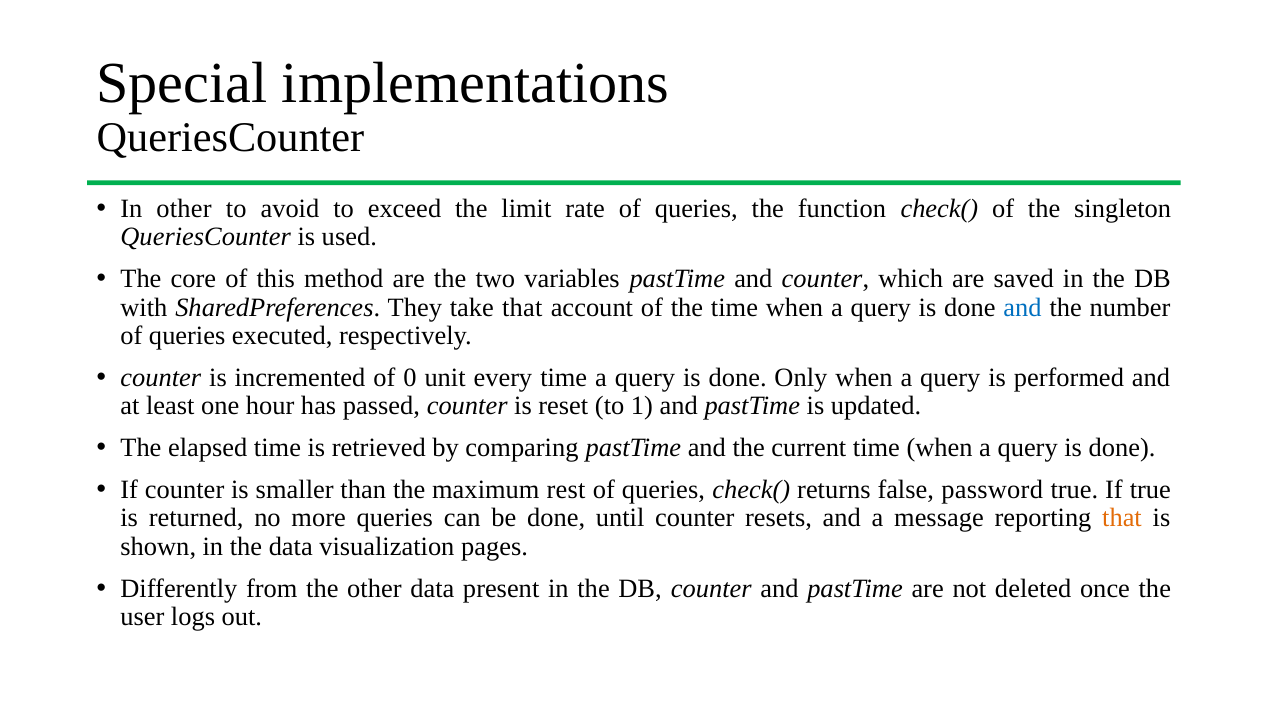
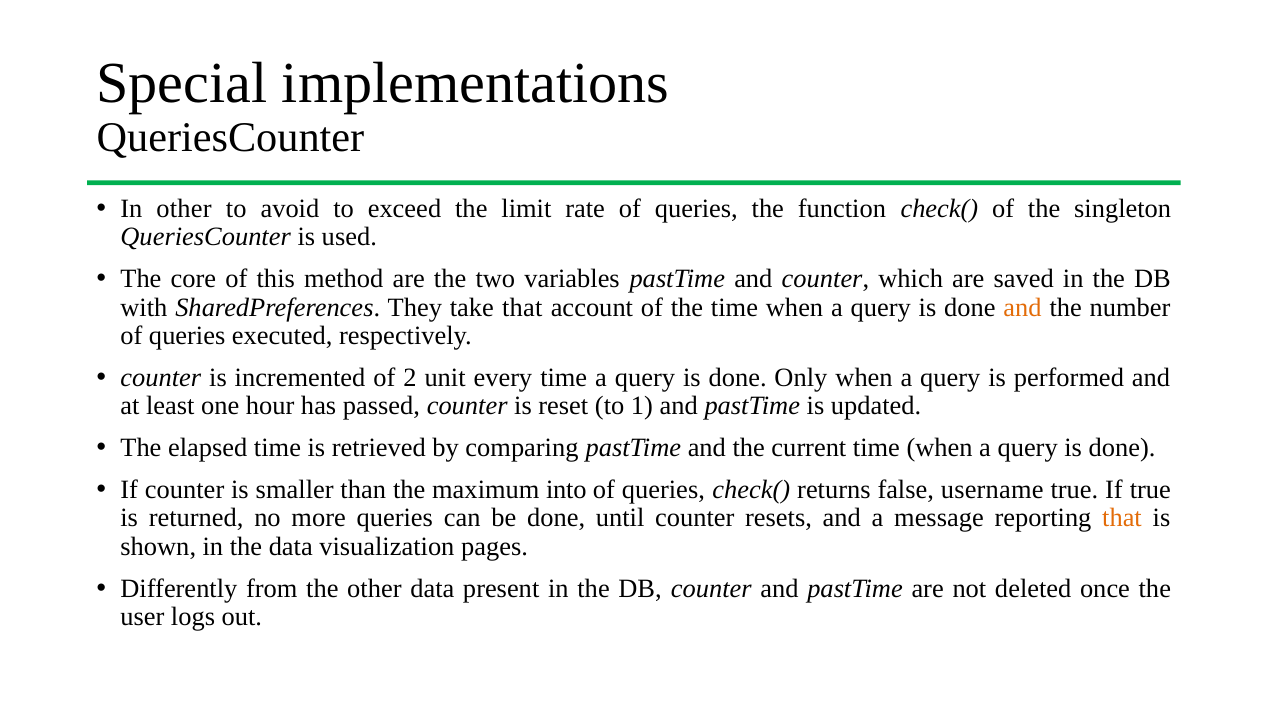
and colour: blue -> orange (1023, 308)
0: 0 -> 2 (410, 378)
rest: rest -> into (566, 490)
password: password -> username (992, 490)
